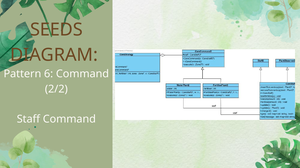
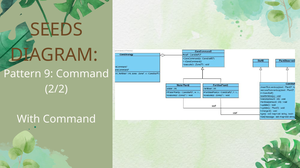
6: 6 -> 9 (49, 74)
Staff: Staff -> With (28, 120)
